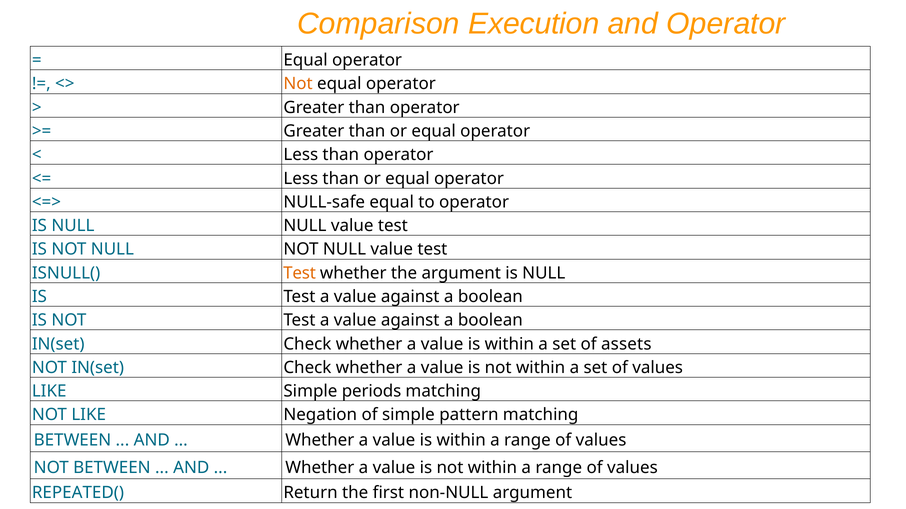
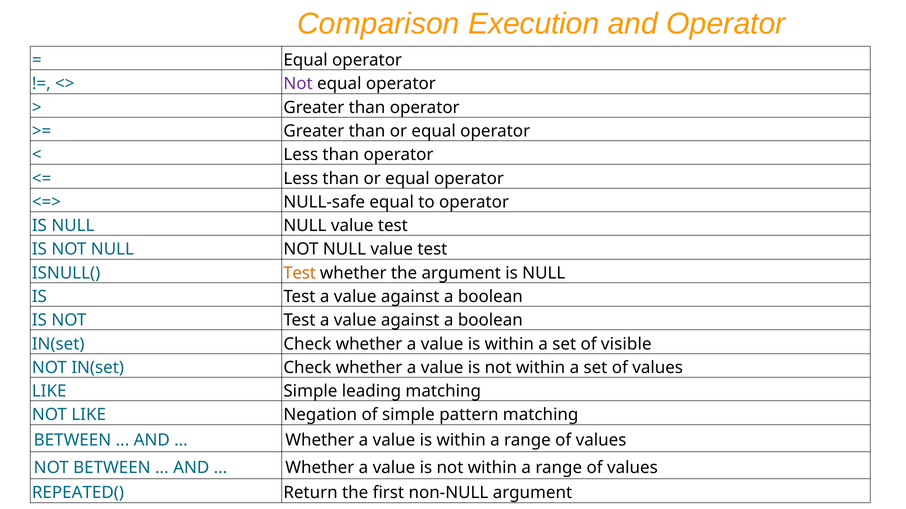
Not colour: orange -> purple (298, 84)
assets: assets -> visible (626, 344)
periods: periods -> leading (371, 392)
